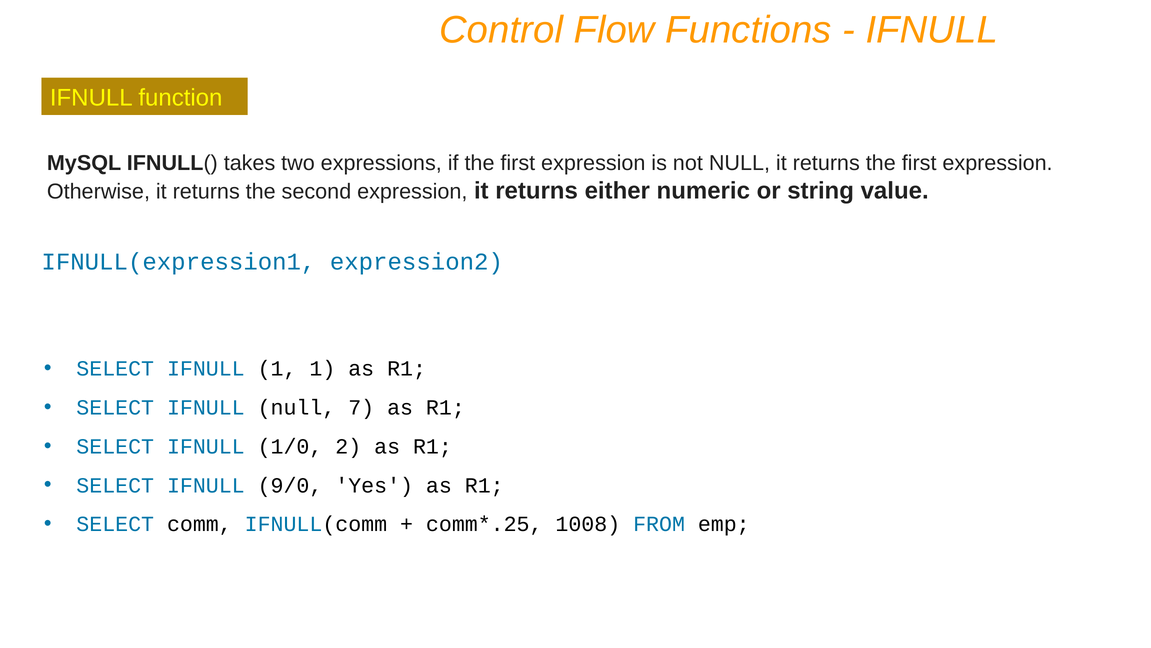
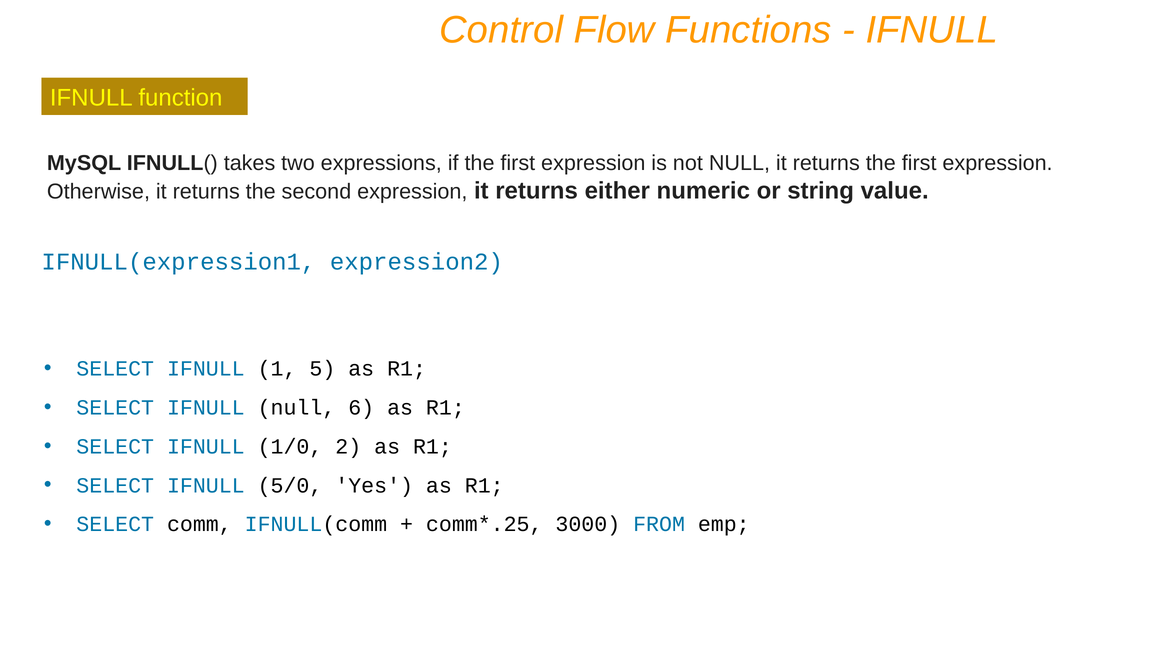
1 1: 1 -> 5 (322, 369)
7: 7 -> 6 (361, 407)
9/0: 9/0 -> 5/0 (290, 485)
1008: 1008 -> 3000 (588, 524)
